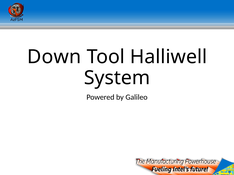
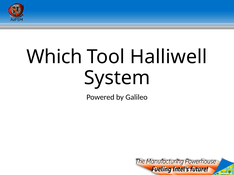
Down: Down -> Which (54, 57)
